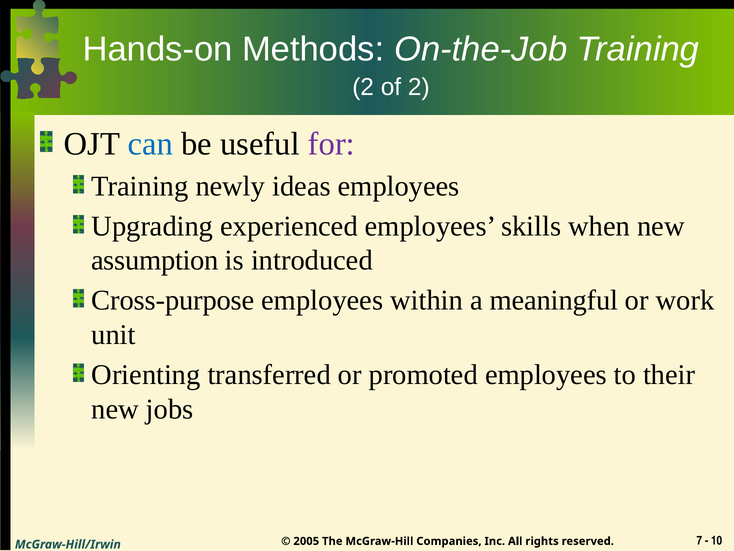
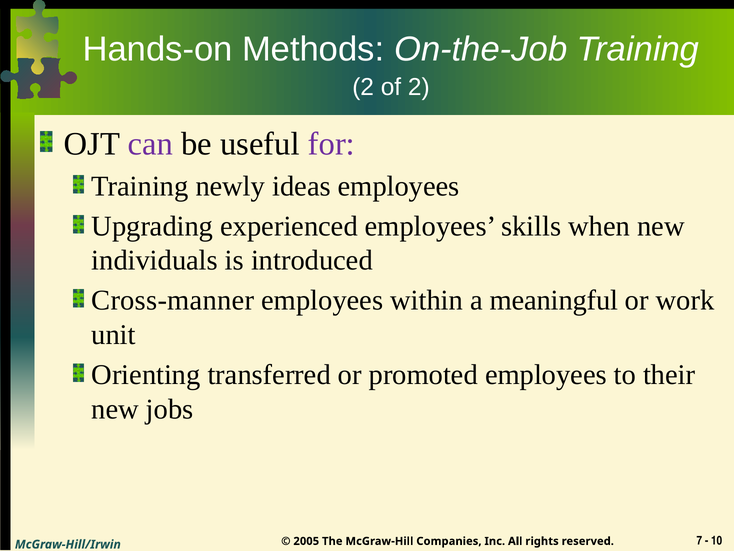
can colour: blue -> purple (150, 144)
assumption: assumption -> individuals (155, 260)
Cross-purpose: Cross-purpose -> Cross-manner (173, 300)
